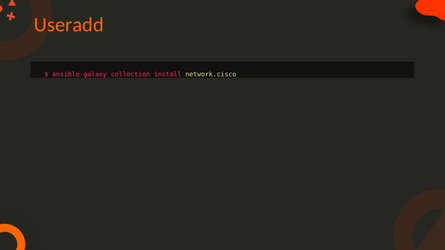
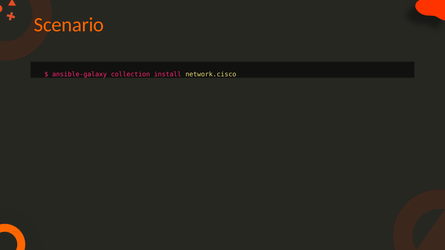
Useradd: Useradd -> Scenario (69, 25)
